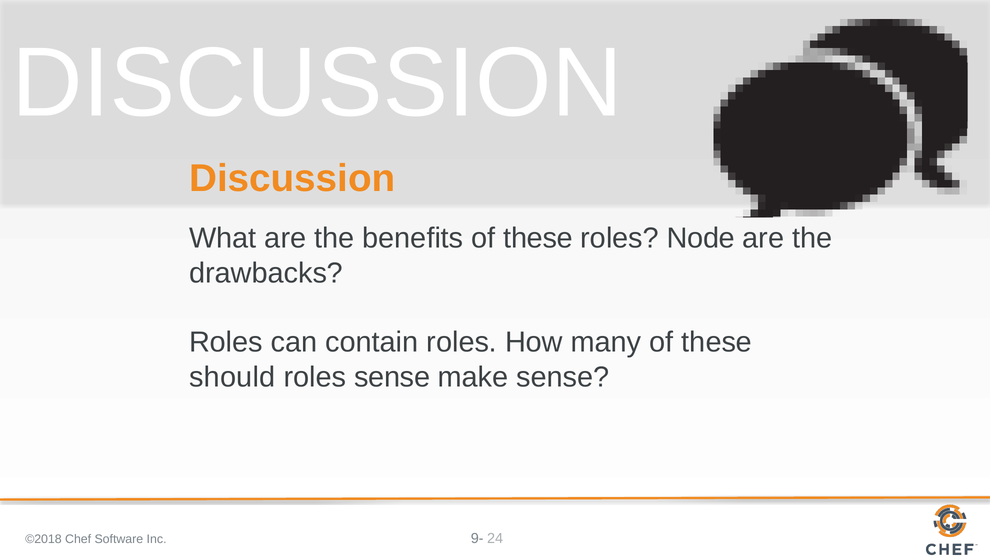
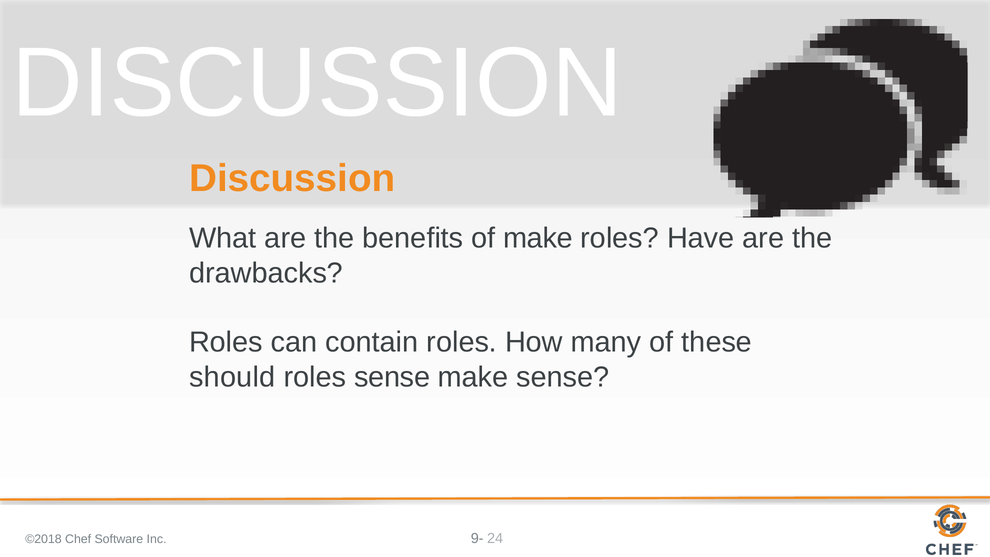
benefits of these: these -> make (538, 238)
Node: Node -> Have (701, 238)
